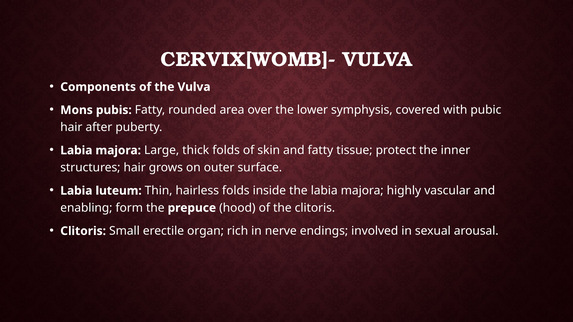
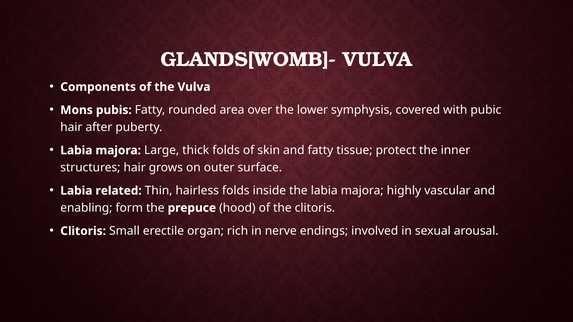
CERVIX[WOMB]-: CERVIX[WOMB]- -> GLANDS[WOMB]- (248, 60)
luteum: luteum -> related (119, 191)
